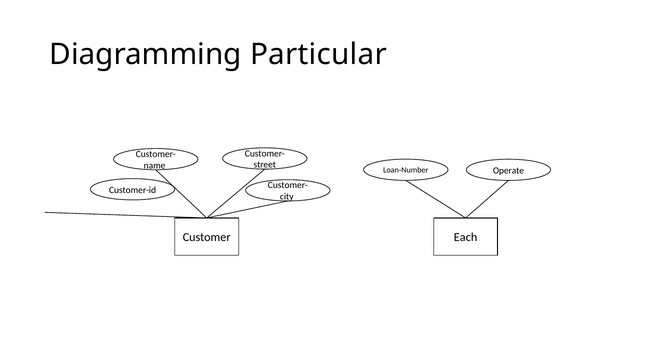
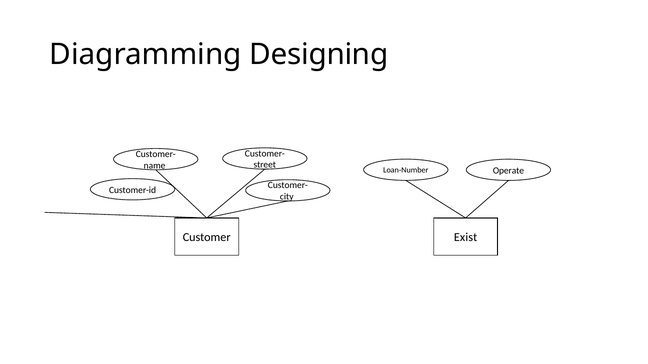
Particular: Particular -> Designing (319, 54)
Each: Each -> Exist (466, 238)
